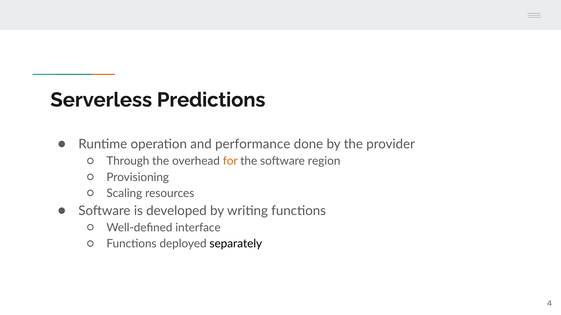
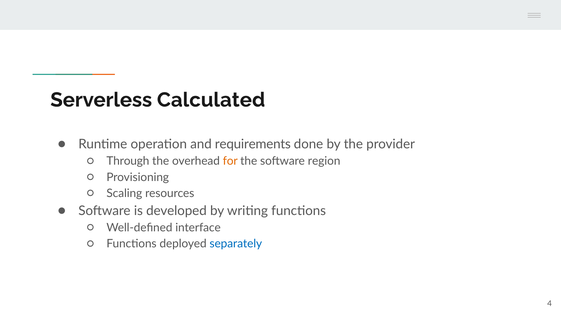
Predictions: Predictions -> Calculated (211, 100)
performance: performance -> requirements (253, 144)
separately colour: black -> blue (236, 244)
